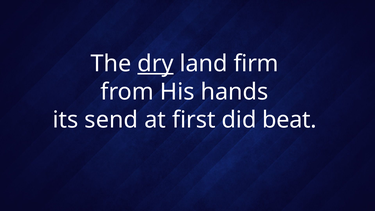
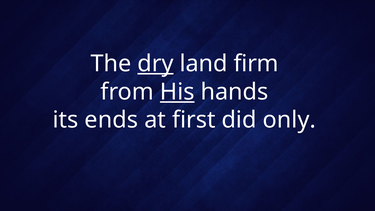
His underline: none -> present (177, 92)
send: send -> ends (111, 120)
beat: beat -> only (289, 120)
